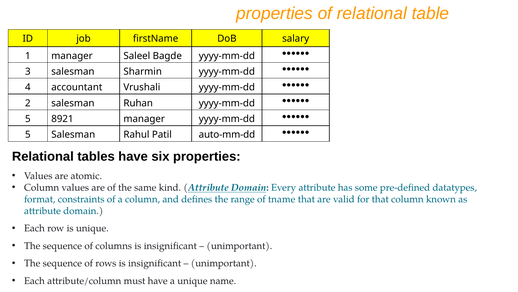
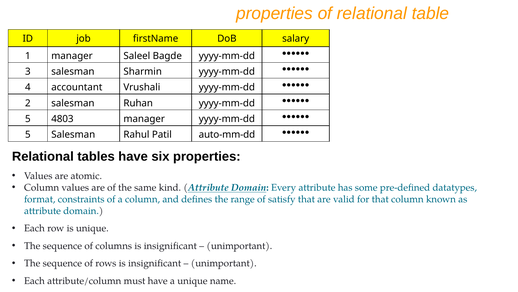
8921: 8921 -> 4803 (62, 119)
tname: tname -> satisfy (282, 199)
